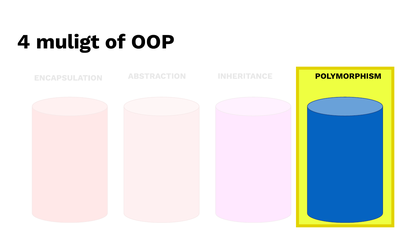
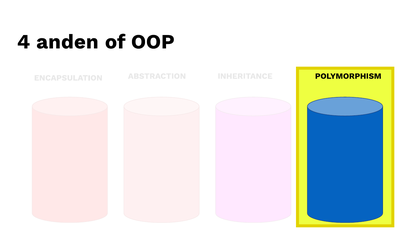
muligt: muligt -> anden (67, 42)
